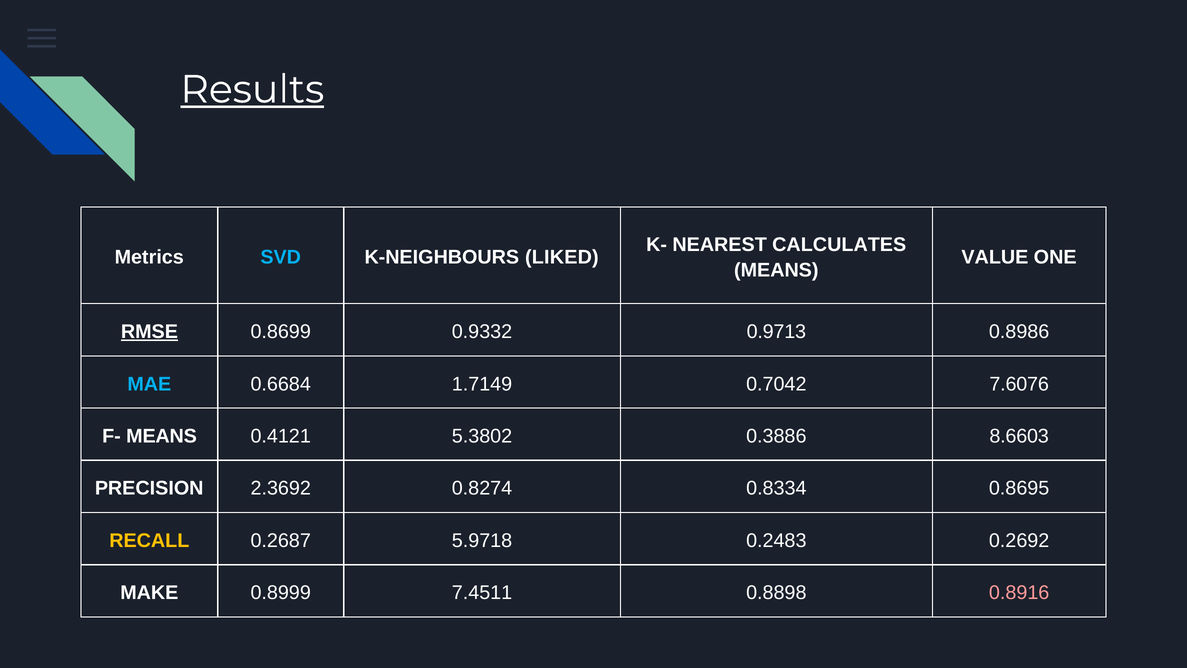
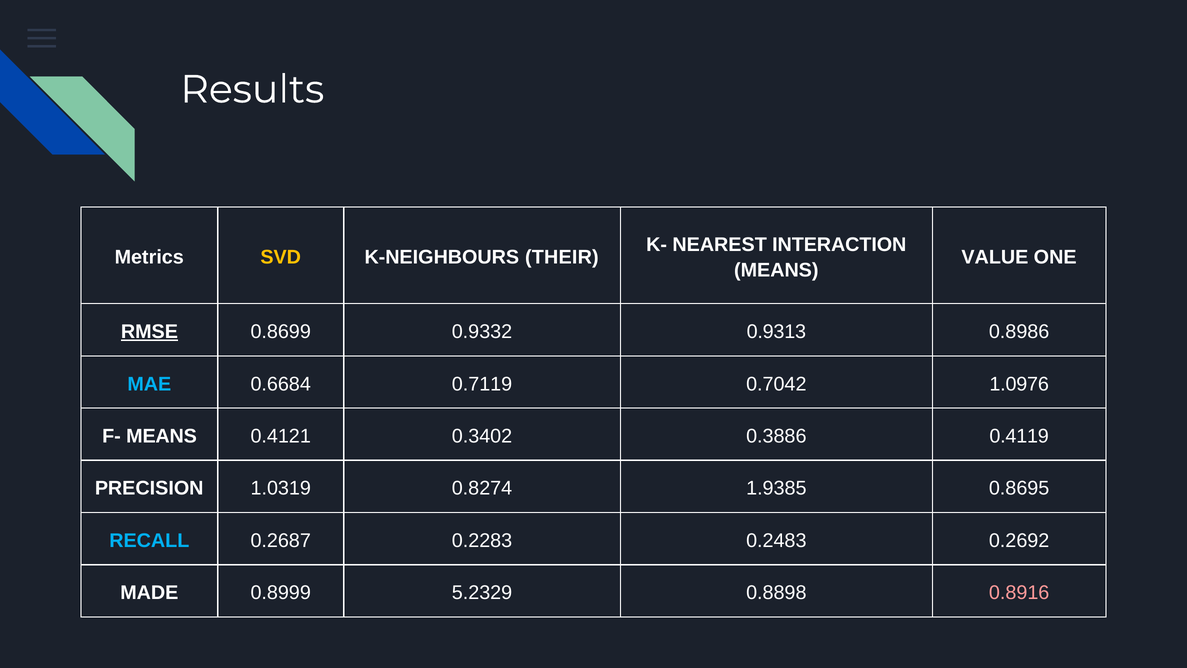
Results underline: present -> none (252, 90)
CALCULATES: CALCULATES -> INTERACTION (839, 245)
SVD colour: light blue -> yellow (281, 257)
LIKED: LIKED -> THEIR (562, 257)
0.9713: 0.9713 -> 0.9313 (776, 332)
1.7149: 1.7149 -> 0.7119 (482, 384)
7.6076: 7.6076 -> 1.0976 (1019, 384)
5.3802: 5.3802 -> 0.3402 (482, 436)
8.6603: 8.6603 -> 0.4119 (1019, 436)
2.3692: 2.3692 -> 1.0319 (281, 488)
0.8334: 0.8334 -> 1.9385 (776, 488)
RECALL colour: yellow -> light blue (149, 540)
5.9718: 5.9718 -> 0.2283 (482, 540)
MAKE: MAKE -> MADE (149, 593)
7.4511: 7.4511 -> 5.2329 (482, 593)
